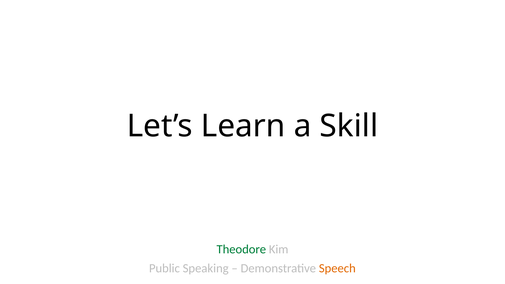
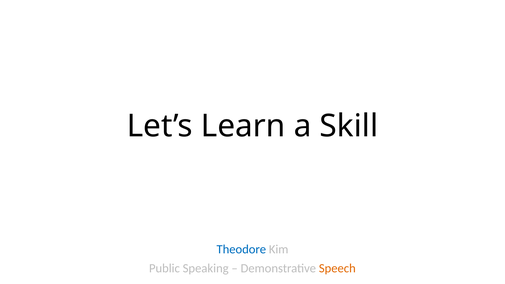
Theodore colour: green -> blue (241, 249)
